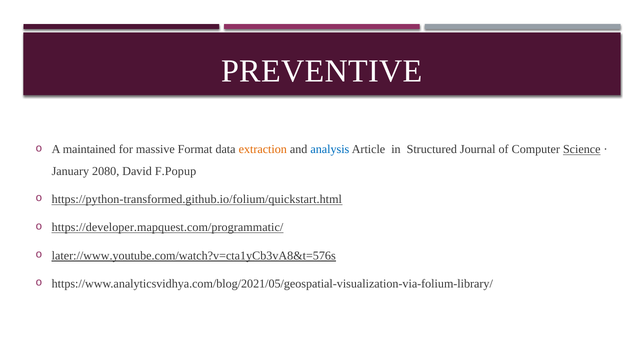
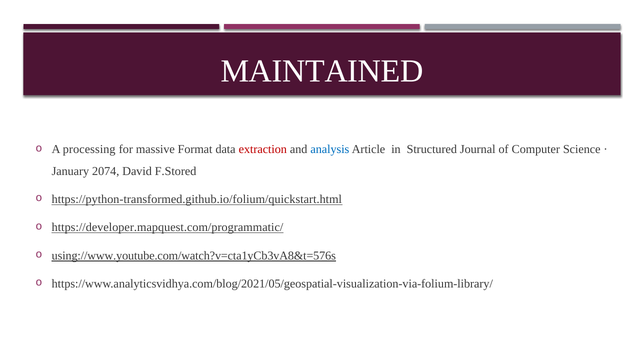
PREVENTIVE: PREVENTIVE -> MAINTAINED (322, 71)
maintained: maintained -> processing (89, 150)
extraction colour: orange -> red (263, 150)
Science underline: present -> none (582, 150)
2080: 2080 -> 2074 (106, 171)
F.Popup: F.Popup -> F.Stored (176, 171)
later://www.youtube.com/watch?v=cta1yCb3vA8&t=576s: later://www.youtube.com/watch?v=cta1yCb3vA8&t=576s -> using://www.youtube.com/watch?v=cta1yCb3vA8&t=576s (194, 256)
